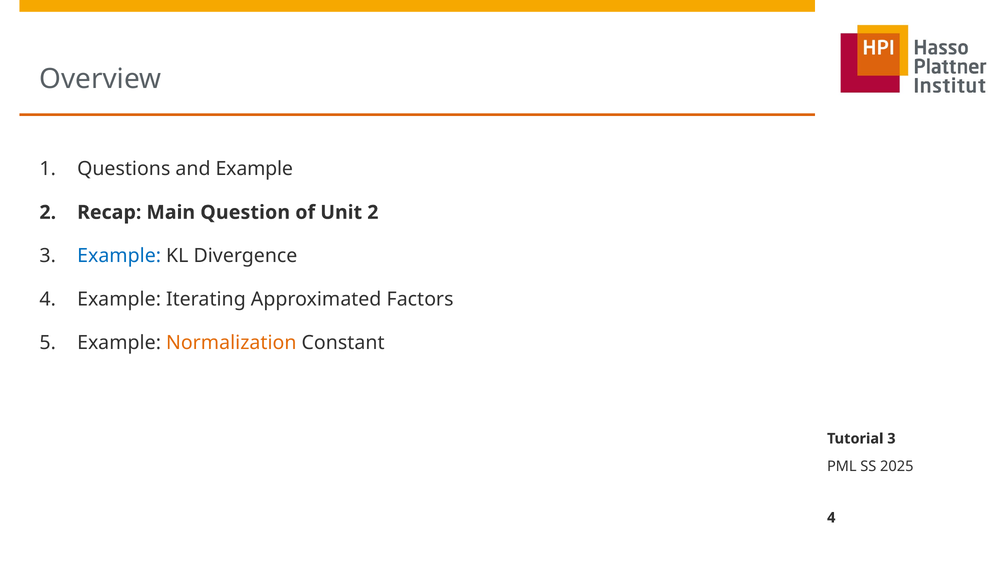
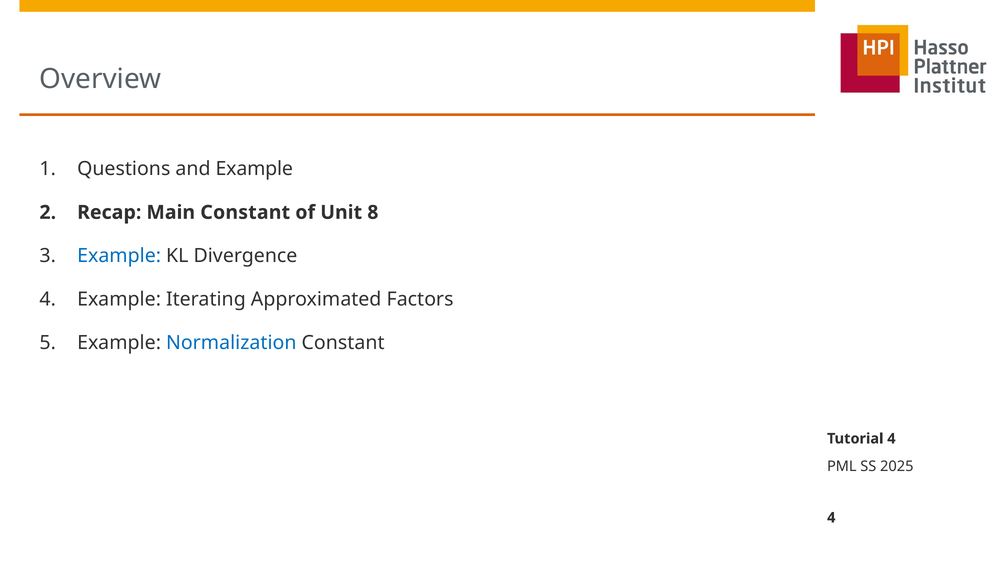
Main Question: Question -> Constant (245, 213)
Unit 2: 2 -> 8 (373, 213)
Normalization colour: orange -> blue (231, 343)
Tutorial 3: 3 -> 4 (891, 439)
